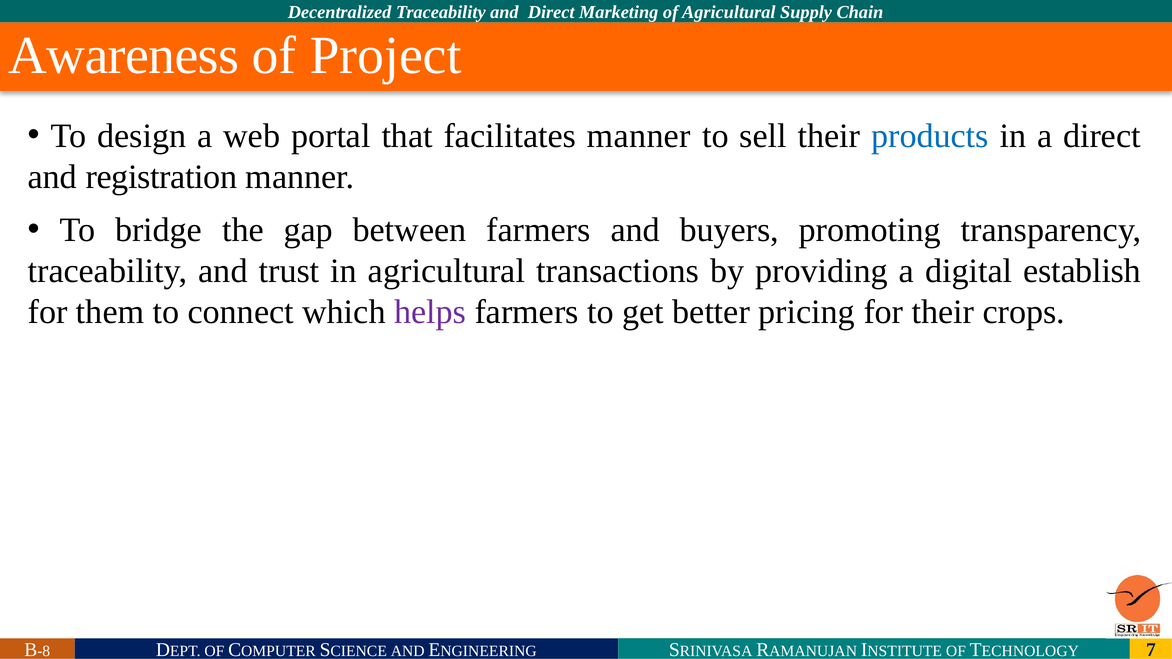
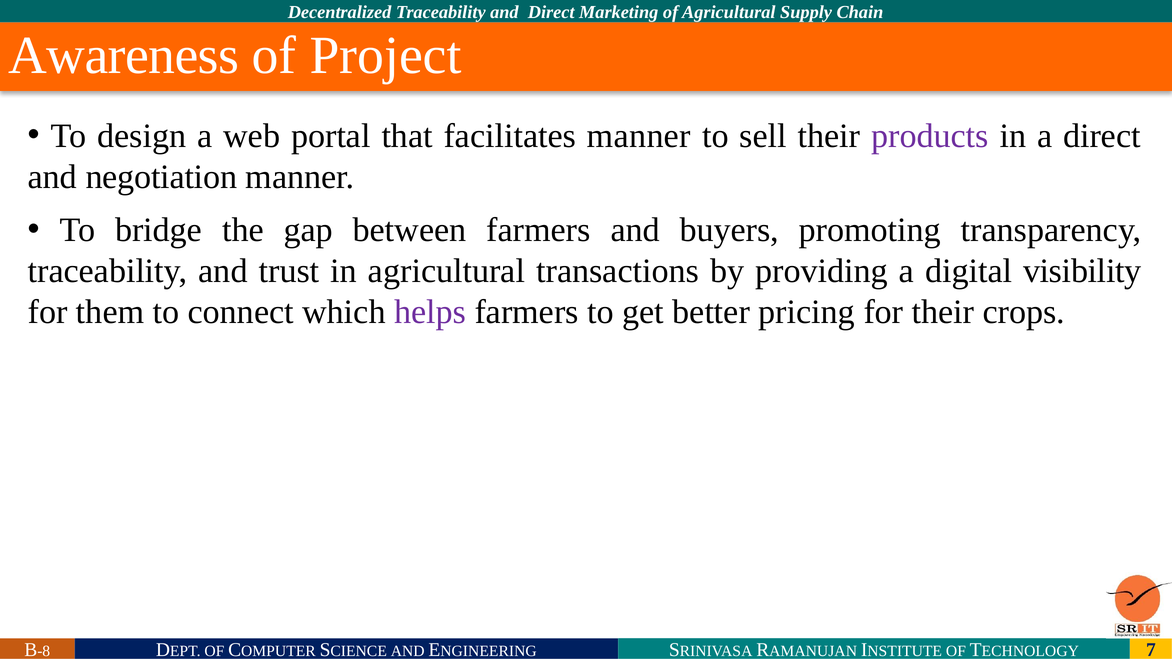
products colour: blue -> purple (930, 136)
registration: registration -> negotiation (161, 177)
establish: establish -> visibility (1082, 271)
